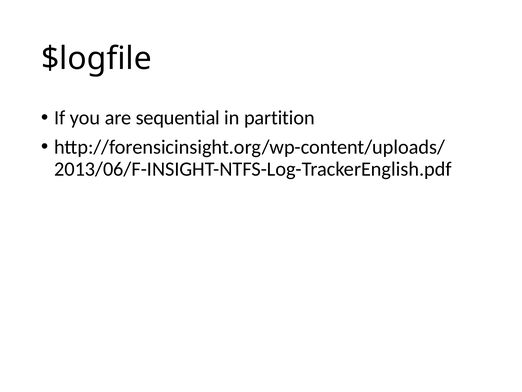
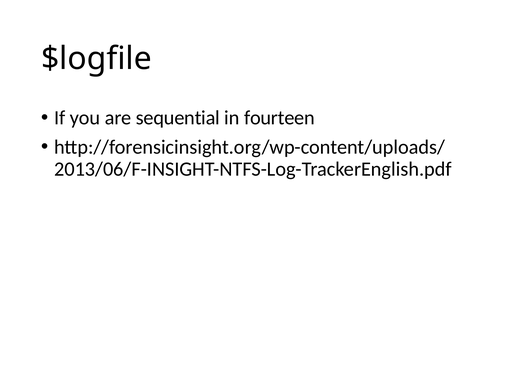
partition: partition -> fourteen (279, 118)
